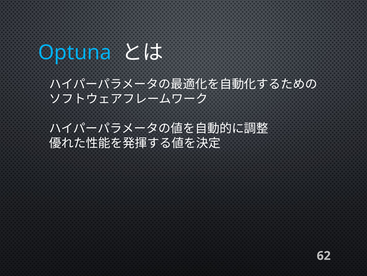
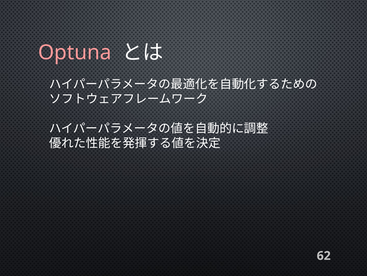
Optuna colour: light blue -> pink (75, 52)
